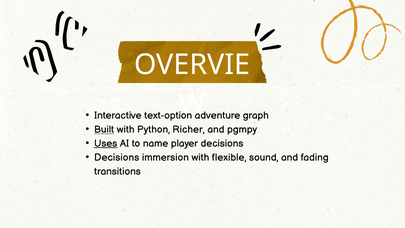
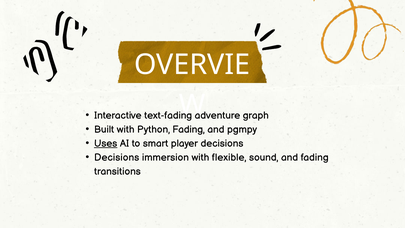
text-option: text-option -> text-fading (168, 115)
Built underline: present -> none (104, 129)
Python Richer: Richer -> Fading (189, 129)
name: name -> smart (156, 143)
